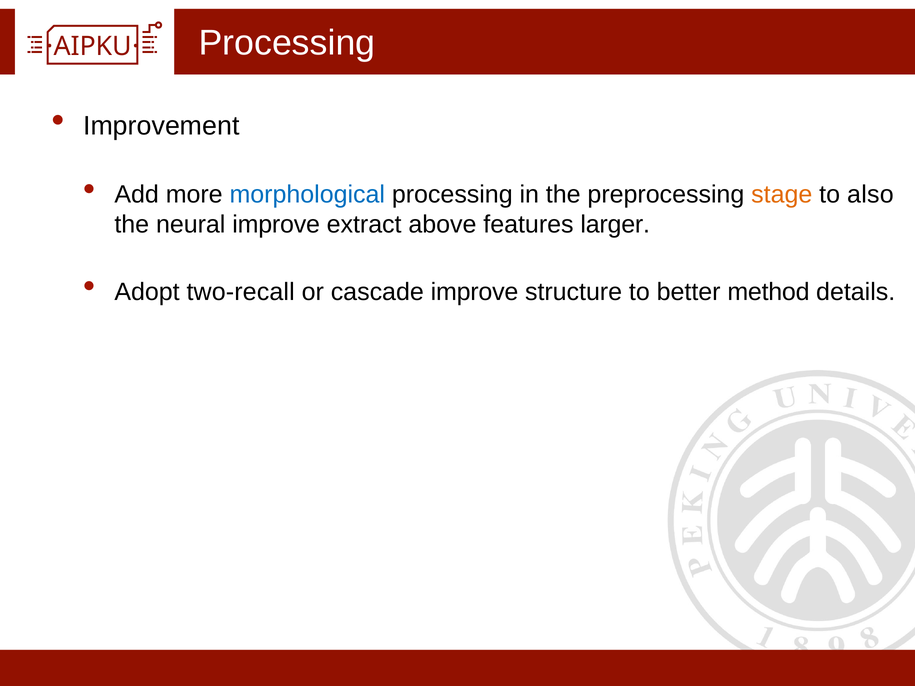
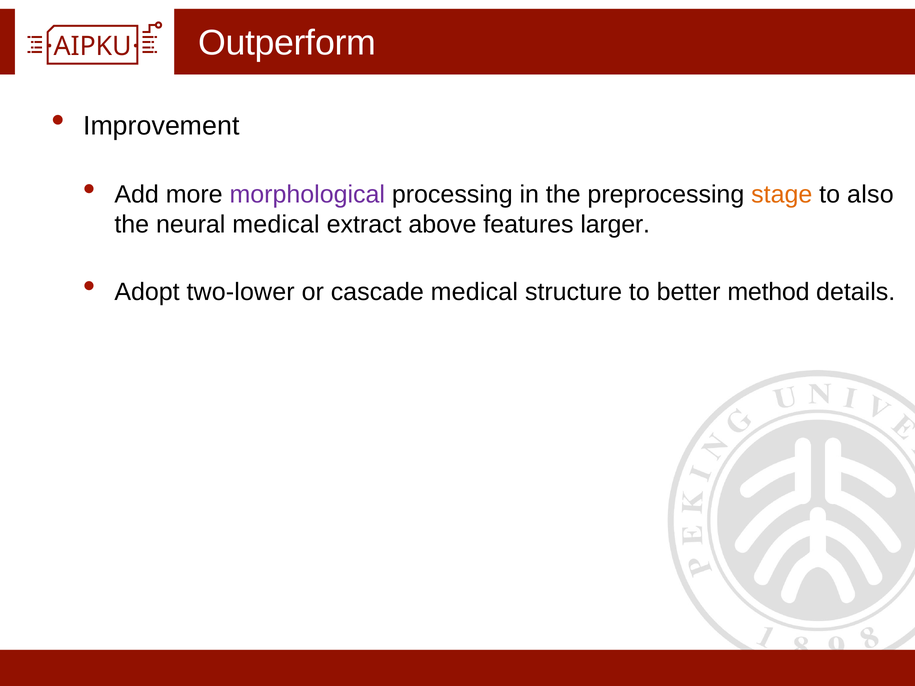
Processing: Processing -> Outperform (287, 43)
morphological colour: blue -> purple (307, 194)
neural improve: improve -> medical (276, 224)
two-recall: two-recall -> two-lower (241, 292)
cascade improve: improve -> medical (474, 292)
